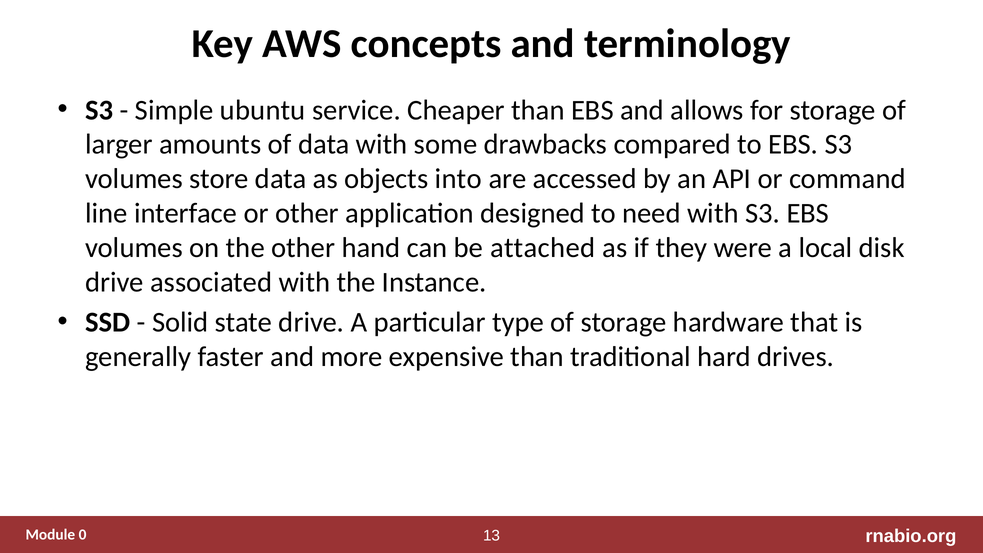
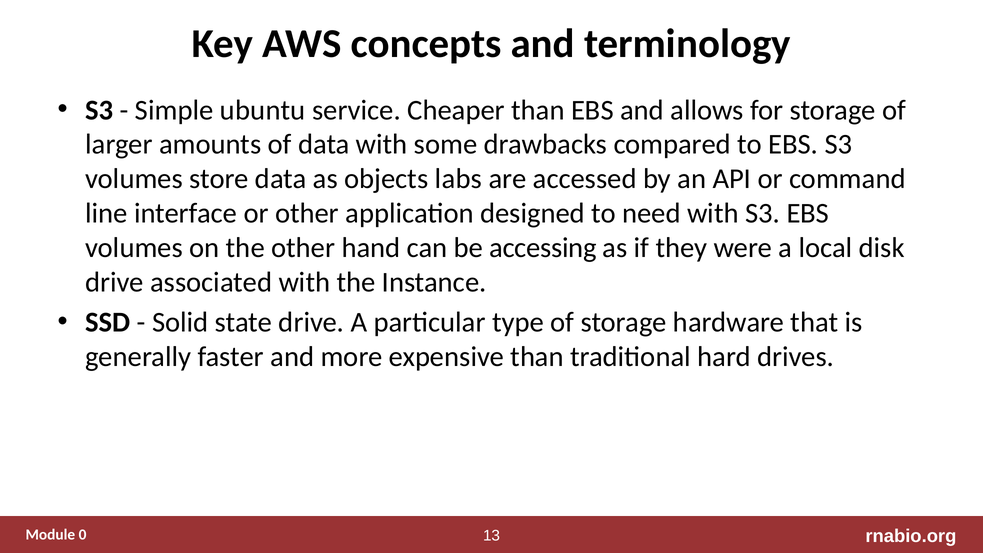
into: into -> labs (458, 179)
attached: attached -> accessing (543, 248)
